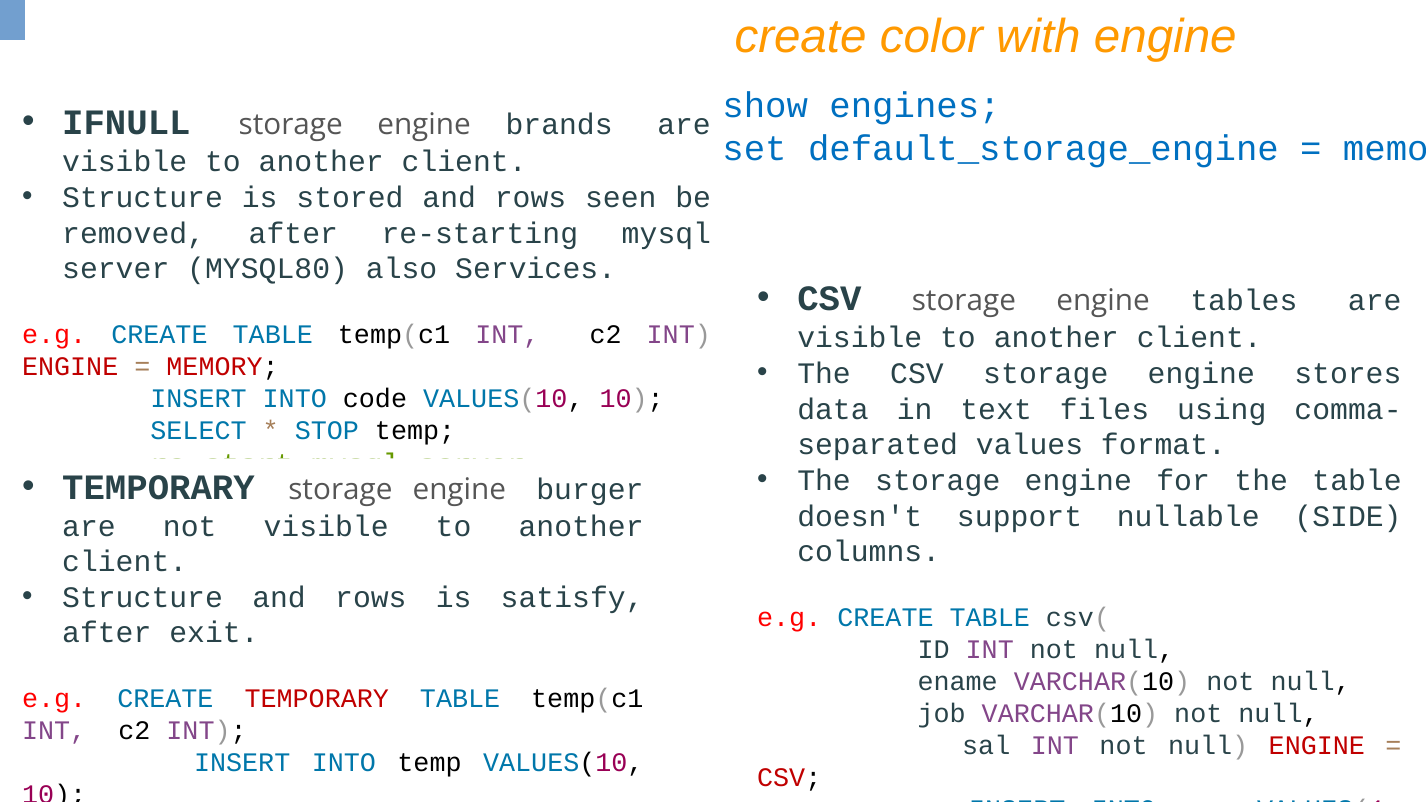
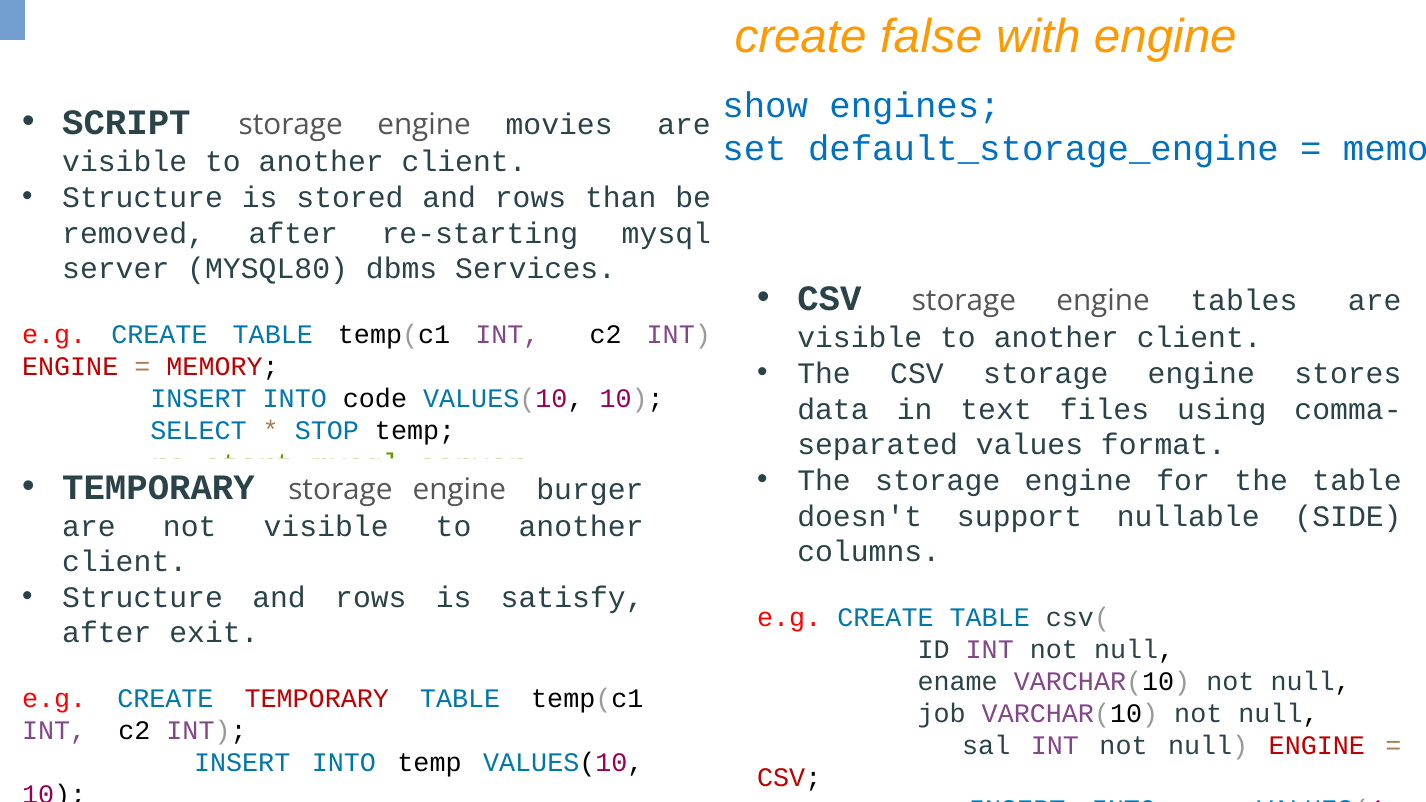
color: color -> false (931, 37)
IFNULL: IFNULL -> SCRIPT (126, 123)
brands: brands -> movies (559, 125)
seen: seen -> than (621, 198)
also: also -> dbms (402, 269)
